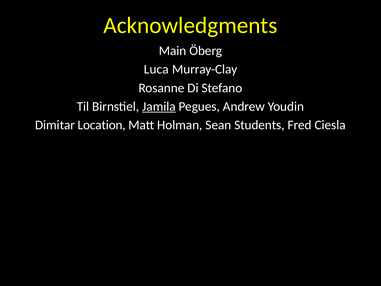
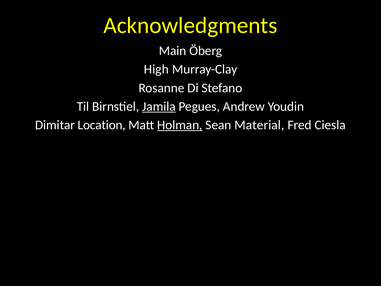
Luca: Luca -> High (156, 69)
Holman underline: none -> present (180, 125)
Students: Students -> Material (259, 125)
